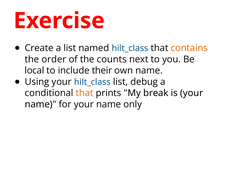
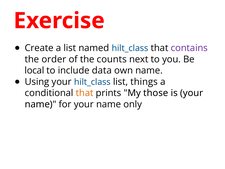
contains colour: orange -> purple (189, 48)
their: their -> data (102, 70)
debug: debug -> things (144, 82)
break: break -> those (156, 93)
